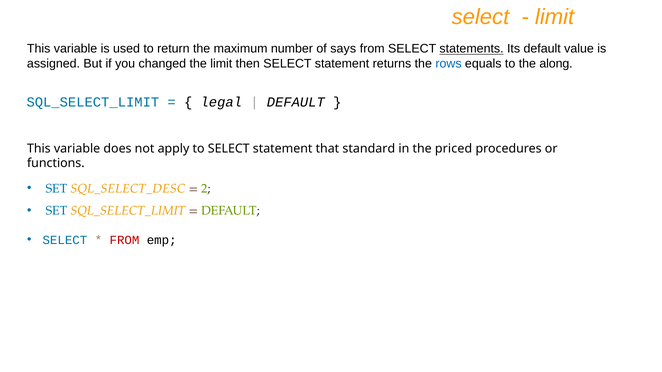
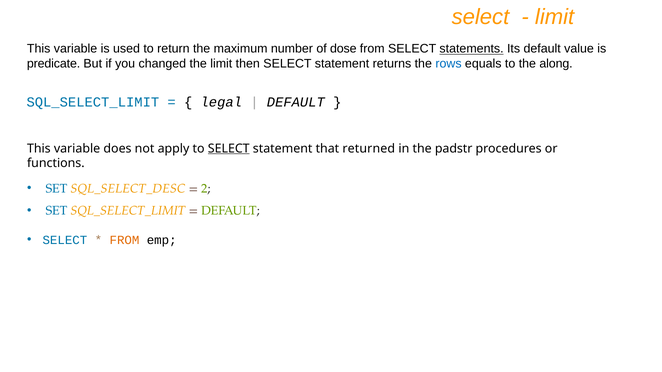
says: says -> dose (343, 49)
assigned: assigned -> predicate (54, 64)
SELECT underline: none -> present (229, 149)
standard: standard -> returned (369, 149)
priced: priced -> padstr (454, 149)
FROM colour: red -> orange (124, 240)
